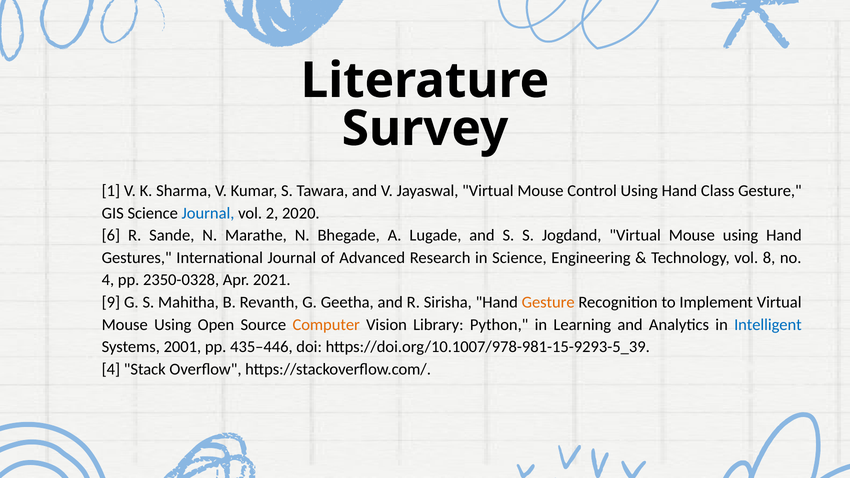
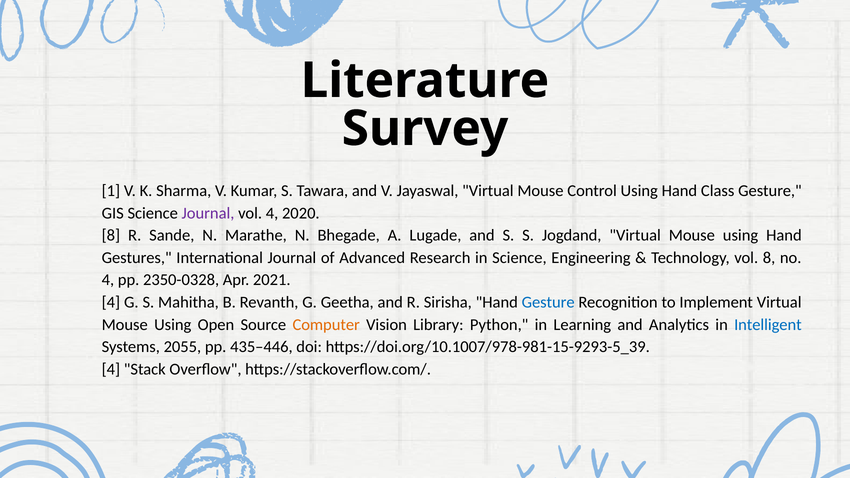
Journal colour: blue -> purple (208, 213)
vol 2: 2 -> 4 (272, 213)
6: 6 -> 8 (111, 235)
9: 9 -> 4 (111, 302)
Gesture colour: orange -> blue (548, 302)
2001: 2001 -> 2055 (182, 347)
